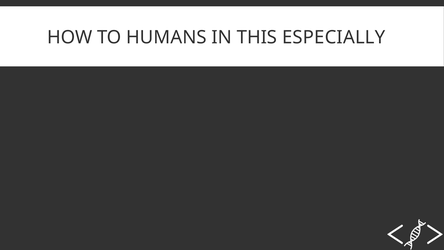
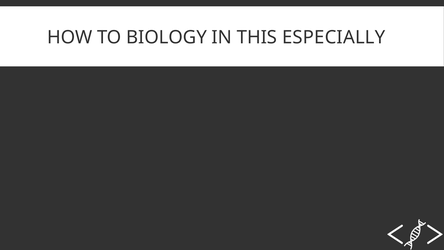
HUMANS: HUMANS -> BIOLOGY (167, 37)
